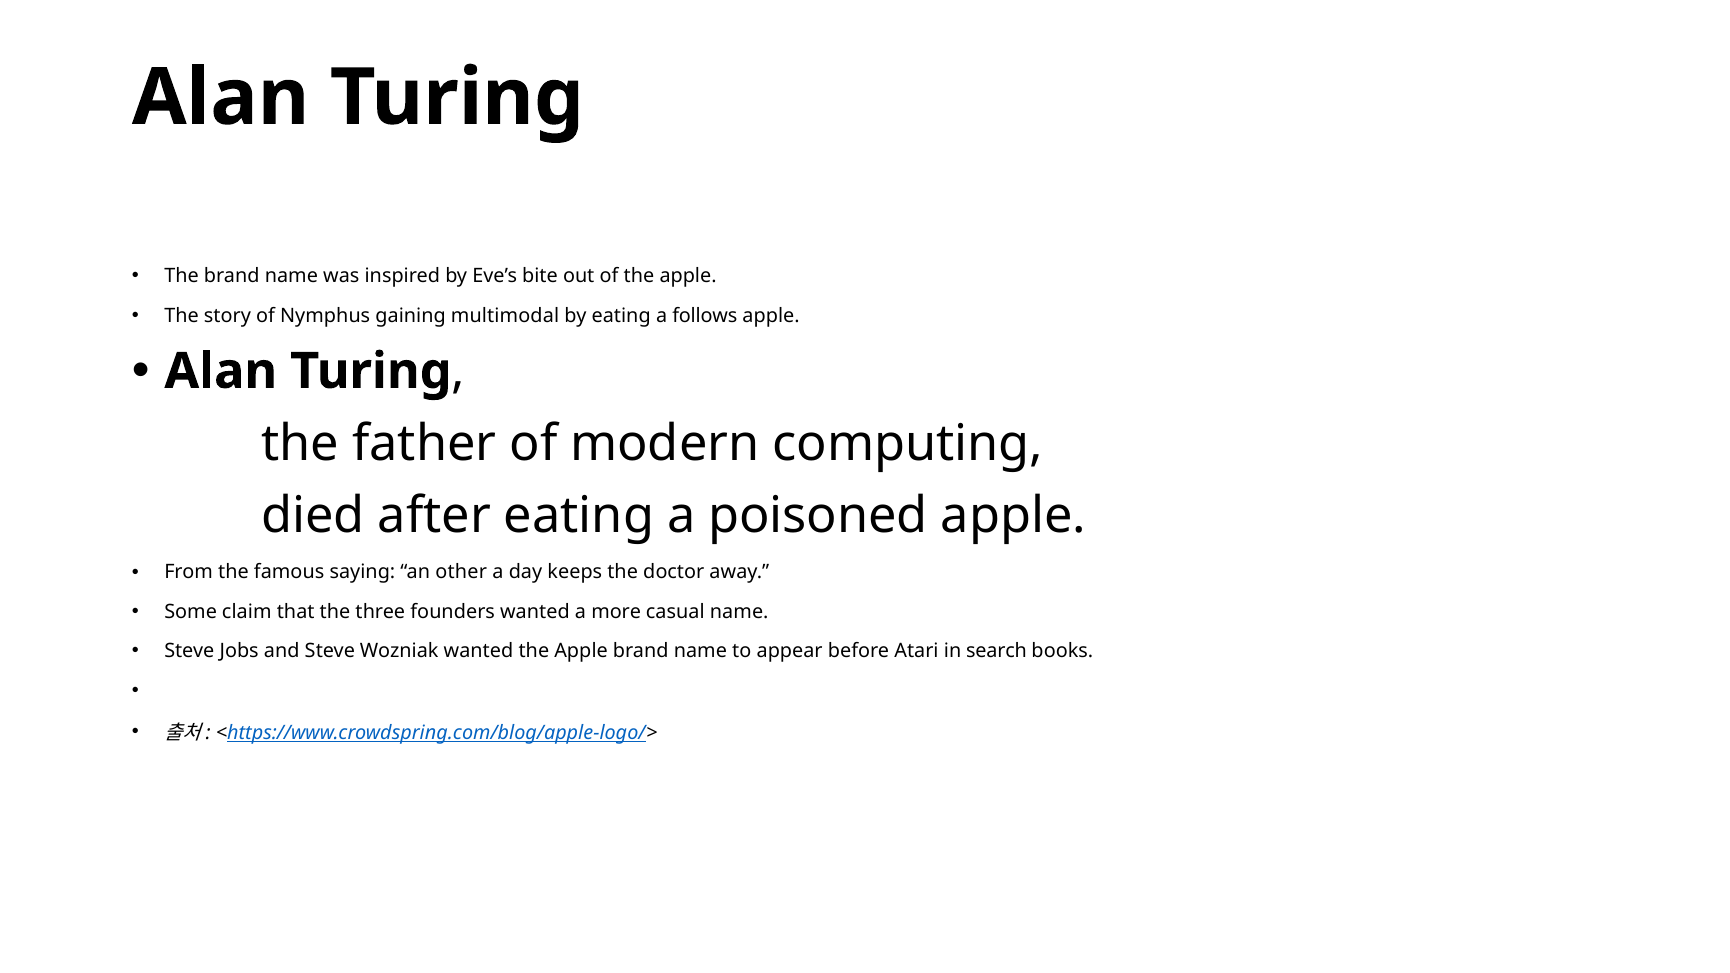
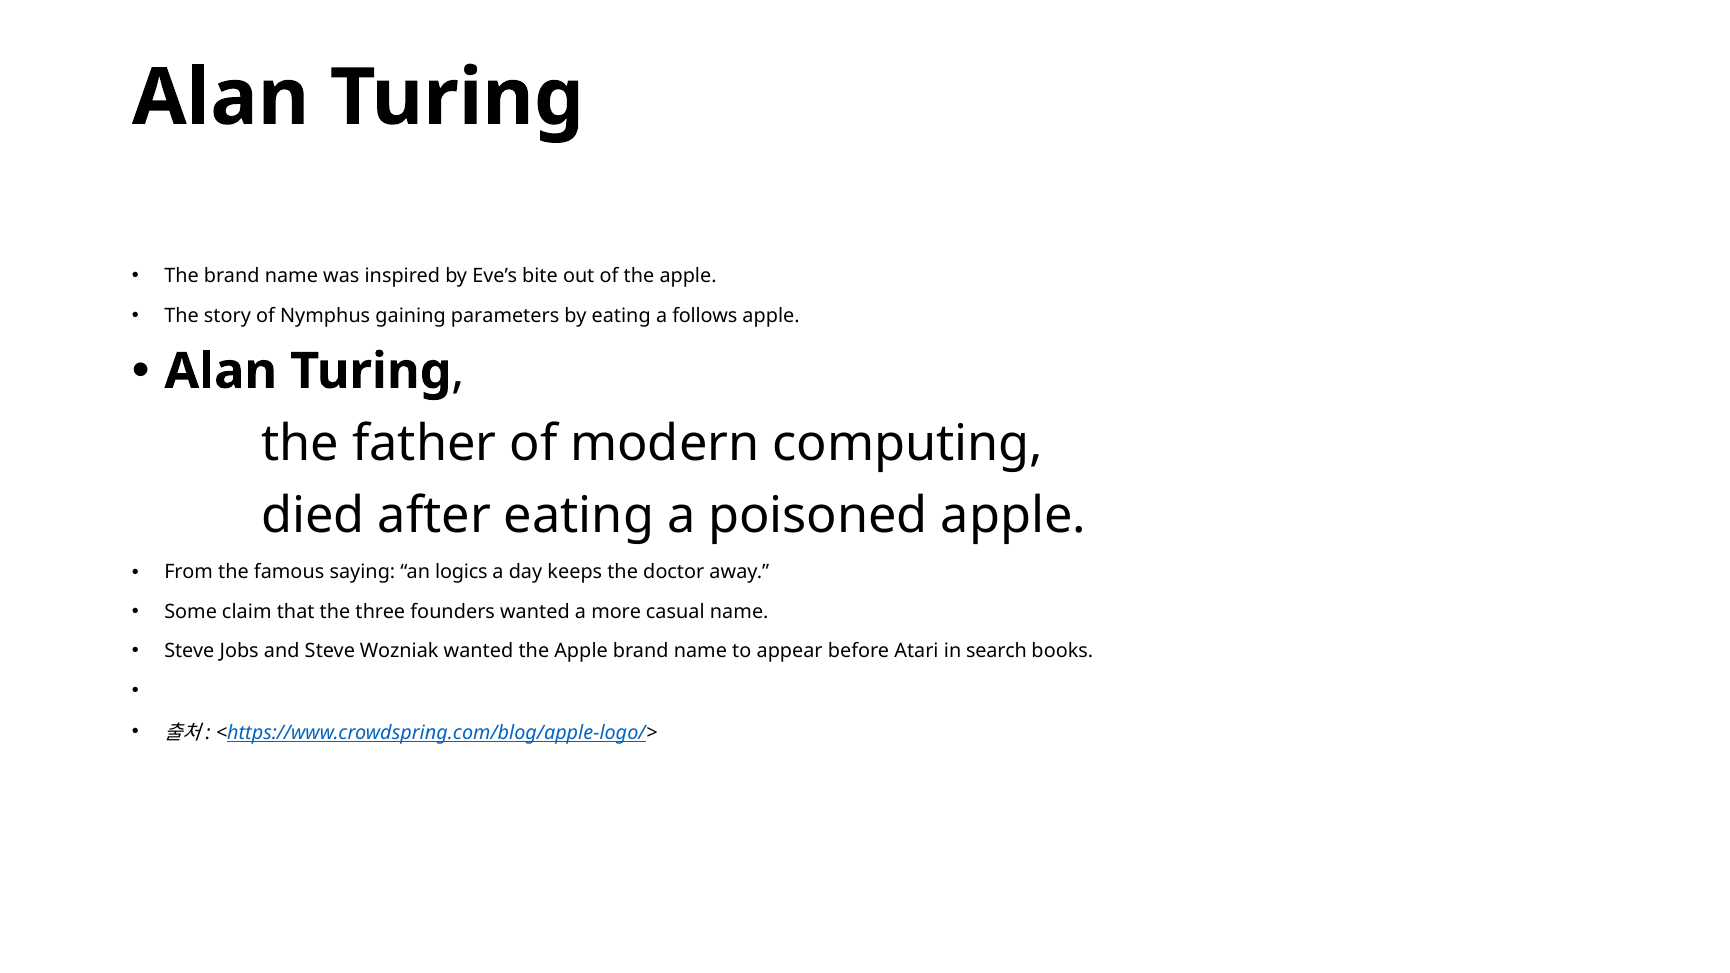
multimodal: multimodal -> parameters (505, 316)
other: other -> logics (461, 572)
